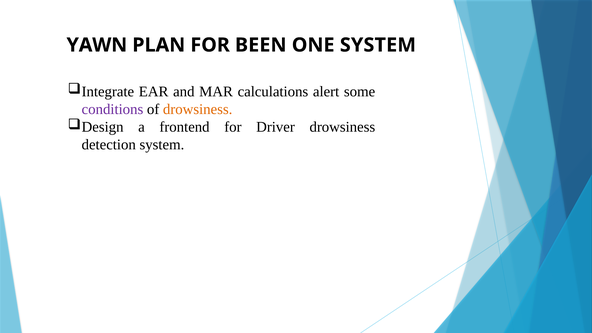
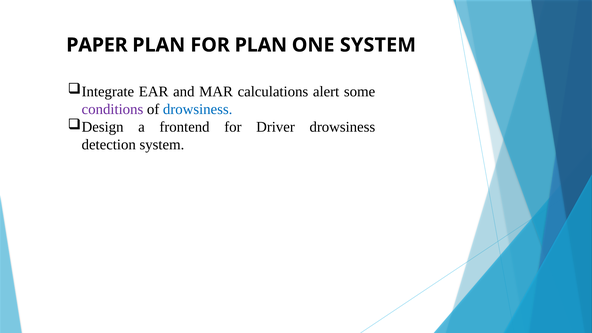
YAWN: YAWN -> PAPER (97, 45)
FOR BEEN: BEEN -> PLAN (261, 45)
drowsiness colour: orange -> blue (198, 109)
